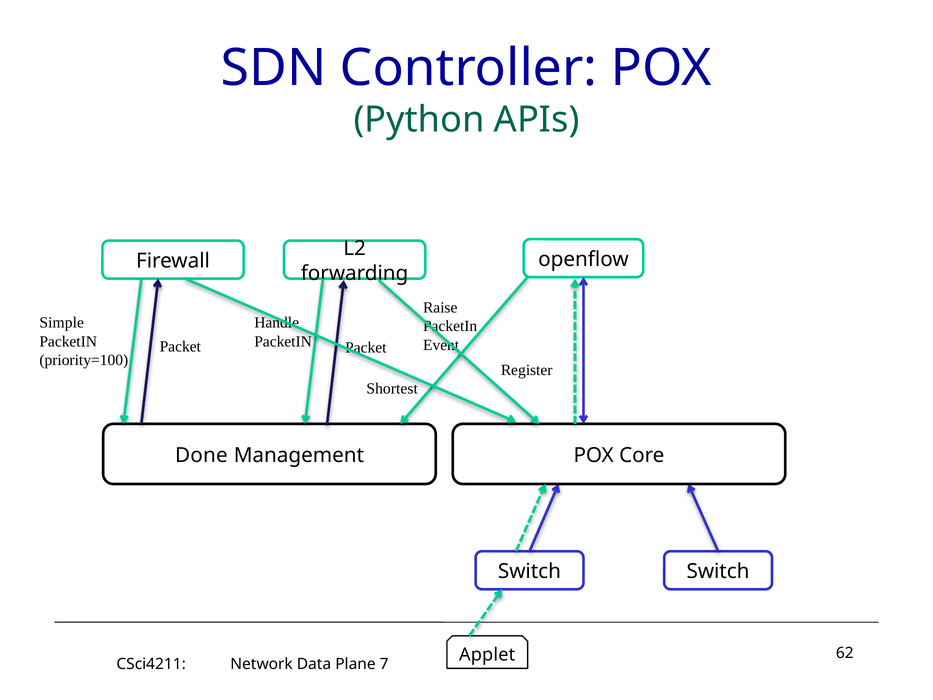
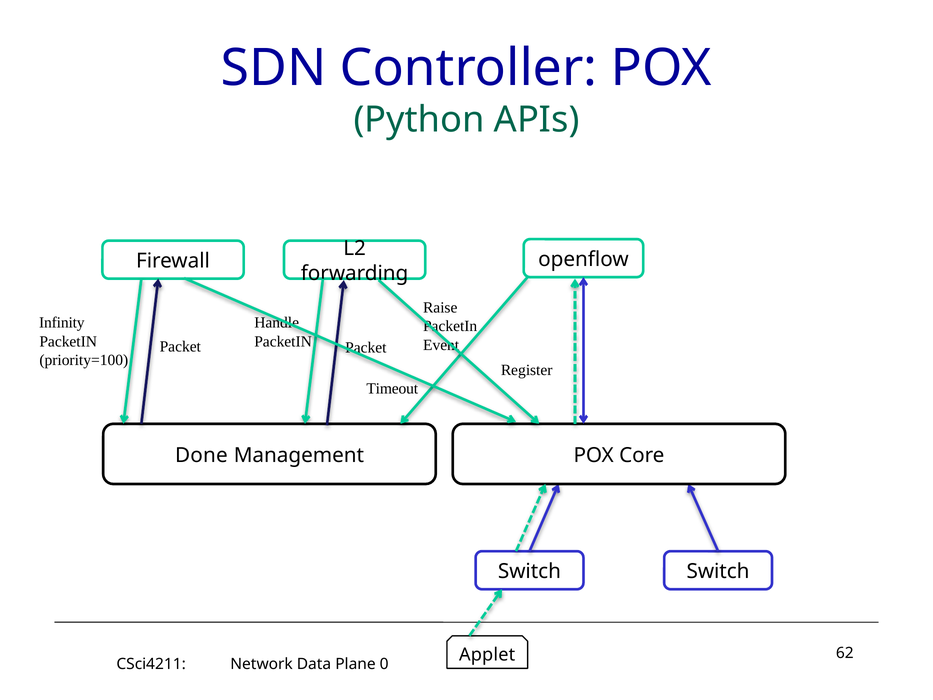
Simple: Simple -> Infinity (62, 323)
Shortest: Shortest -> Timeout (392, 389)
7: 7 -> 0 (384, 664)
